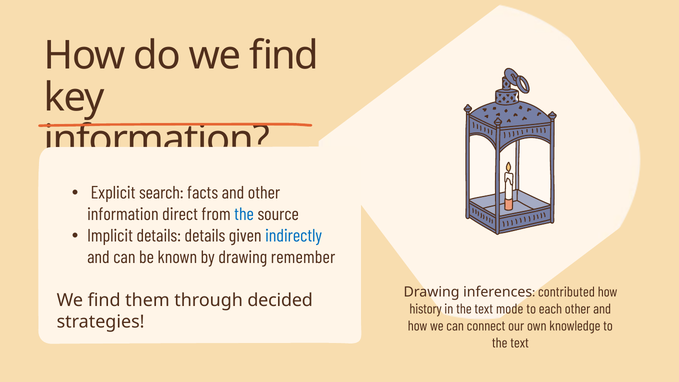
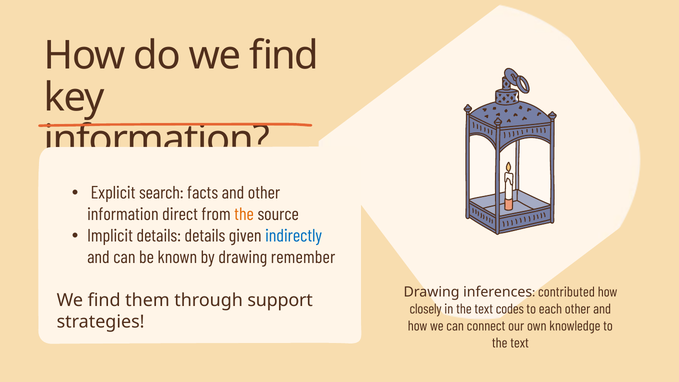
the colour: blue -> orange (244, 215)
decided: decided -> support (280, 300)
history: history -> closely (426, 309)
mode: mode -> codes (510, 309)
